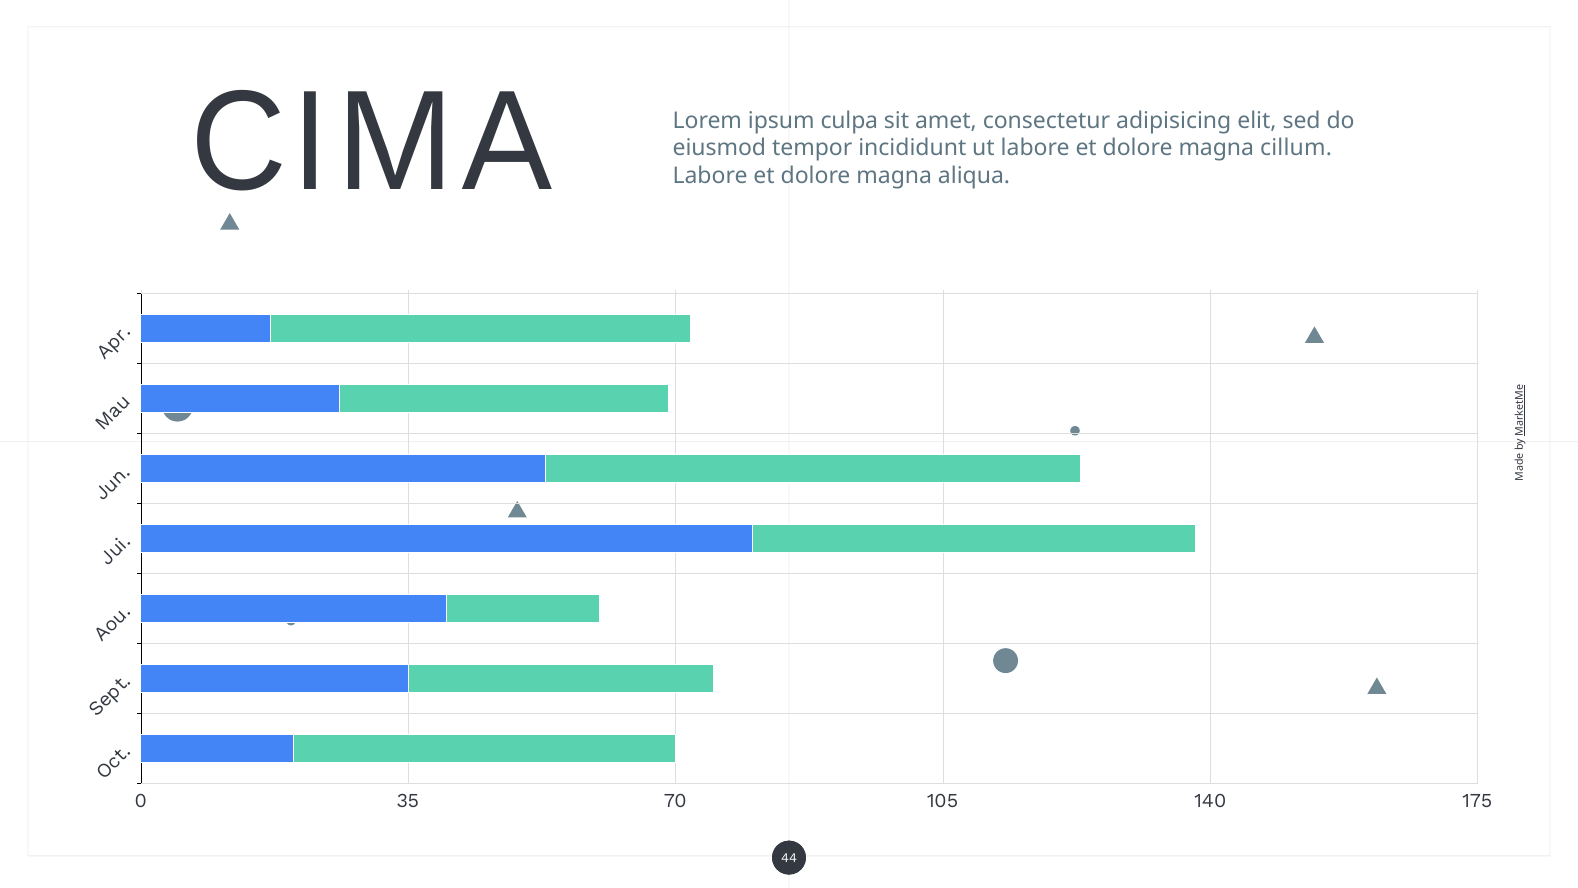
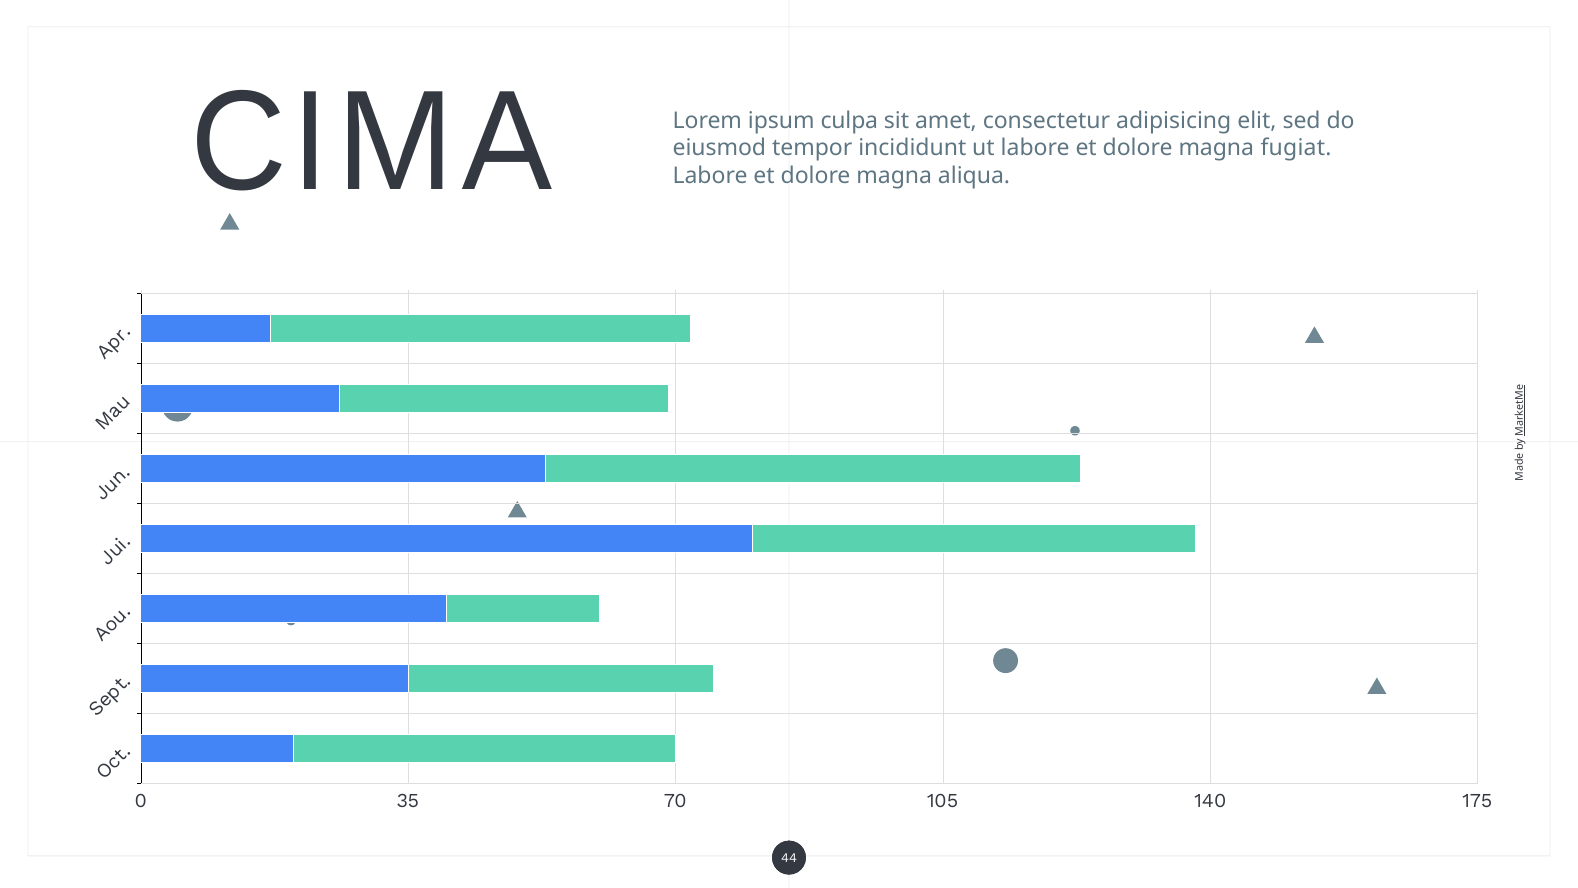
cillum: cillum -> fugiat (1296, 148)
